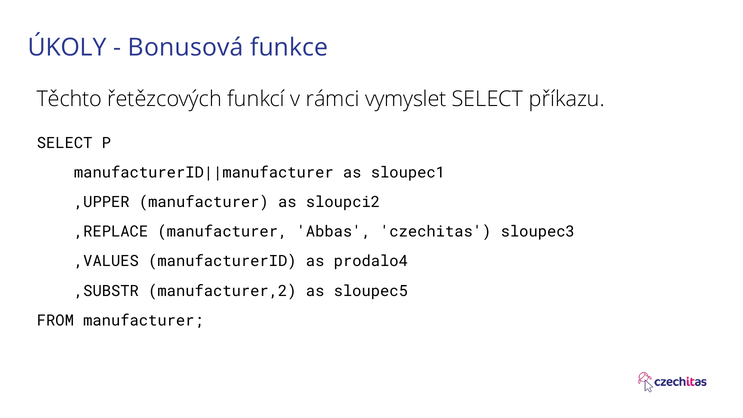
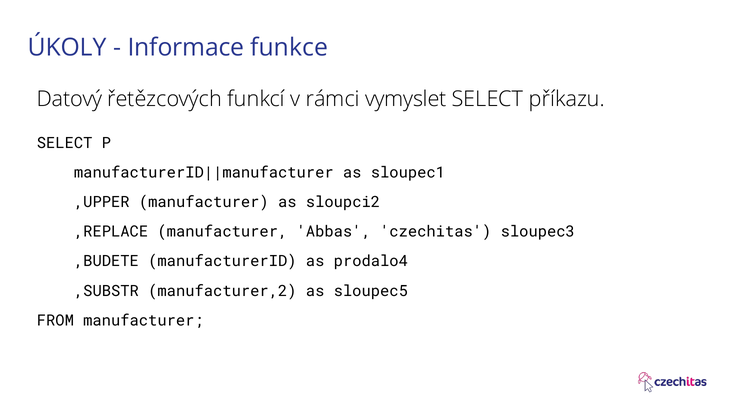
Bonusová: Bonusová -> Informace (186, 48)
Těchto: Těchto -> Datový (69, 99)
,VALUES: ,VALUES -> ,BUDETE (106, 261)
